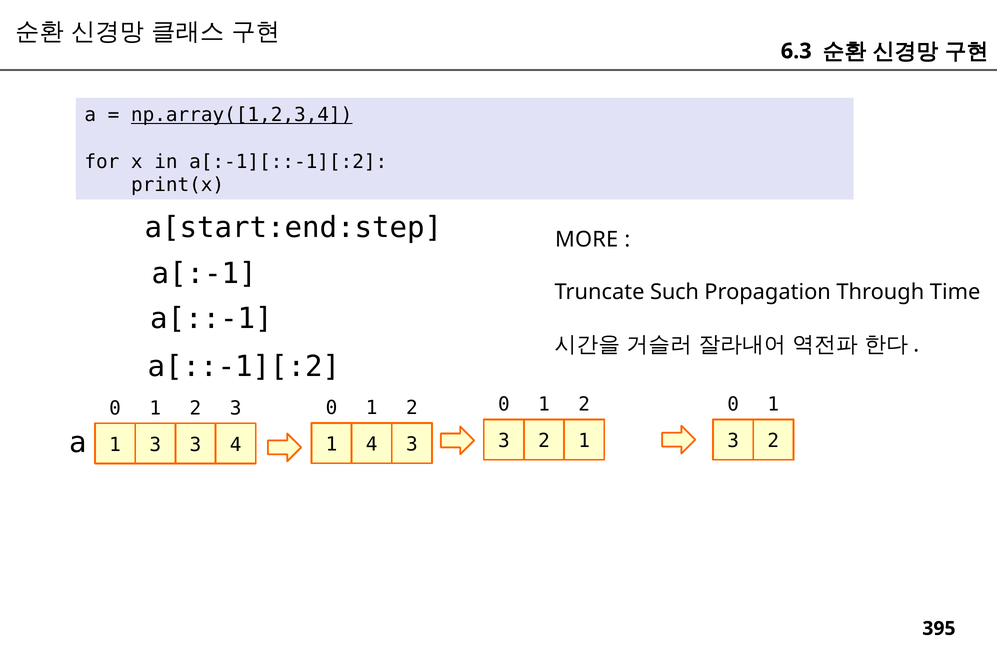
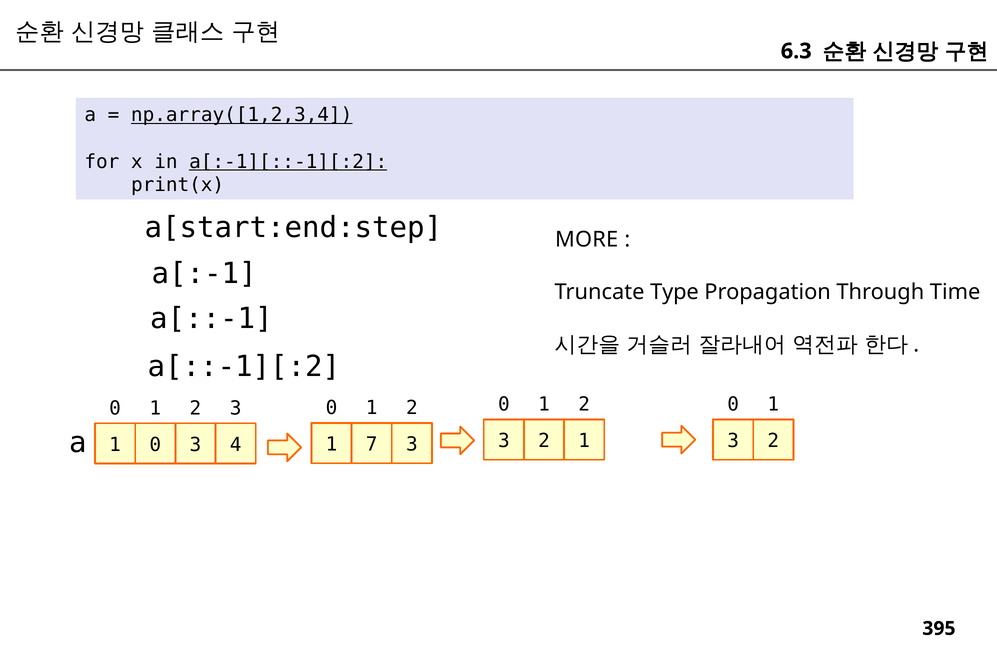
a[:-1][::-1][:2 underline: none -> present (288, 162)
Such: Such -> Type (674, 292)
1 4: 4 -> 7 (372, 444)
3: 3 -> 0 (155, 445)
